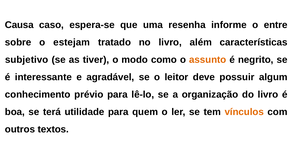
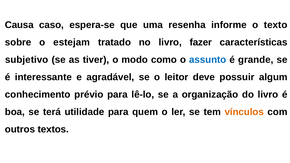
entre: entre -> texto (276, 25)
além: além -> fazer (201, 42)
assunto colour: orange -> blue (208, 60)
negrito: negrito -> grande (256, 60)
